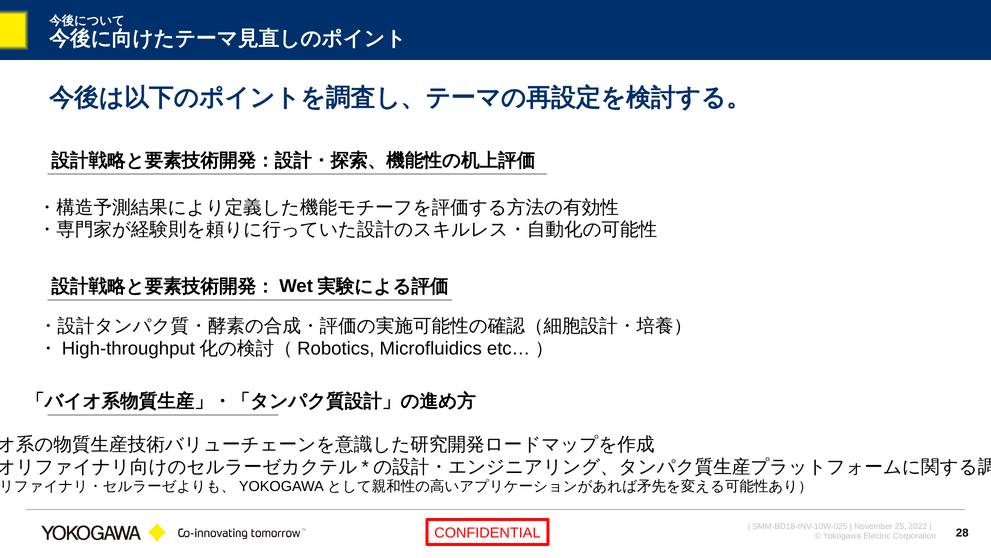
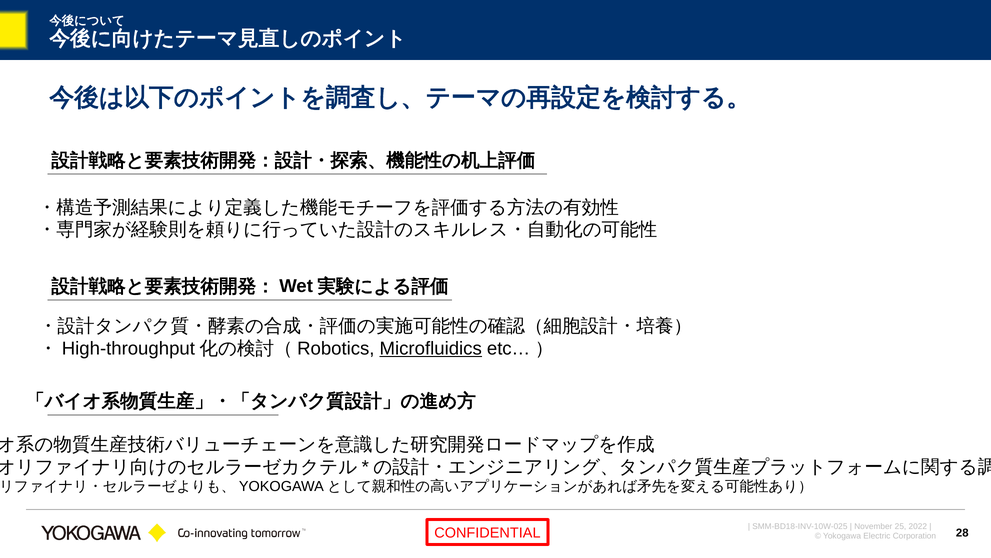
Microfluidics underline: none -> present (431, 348)
